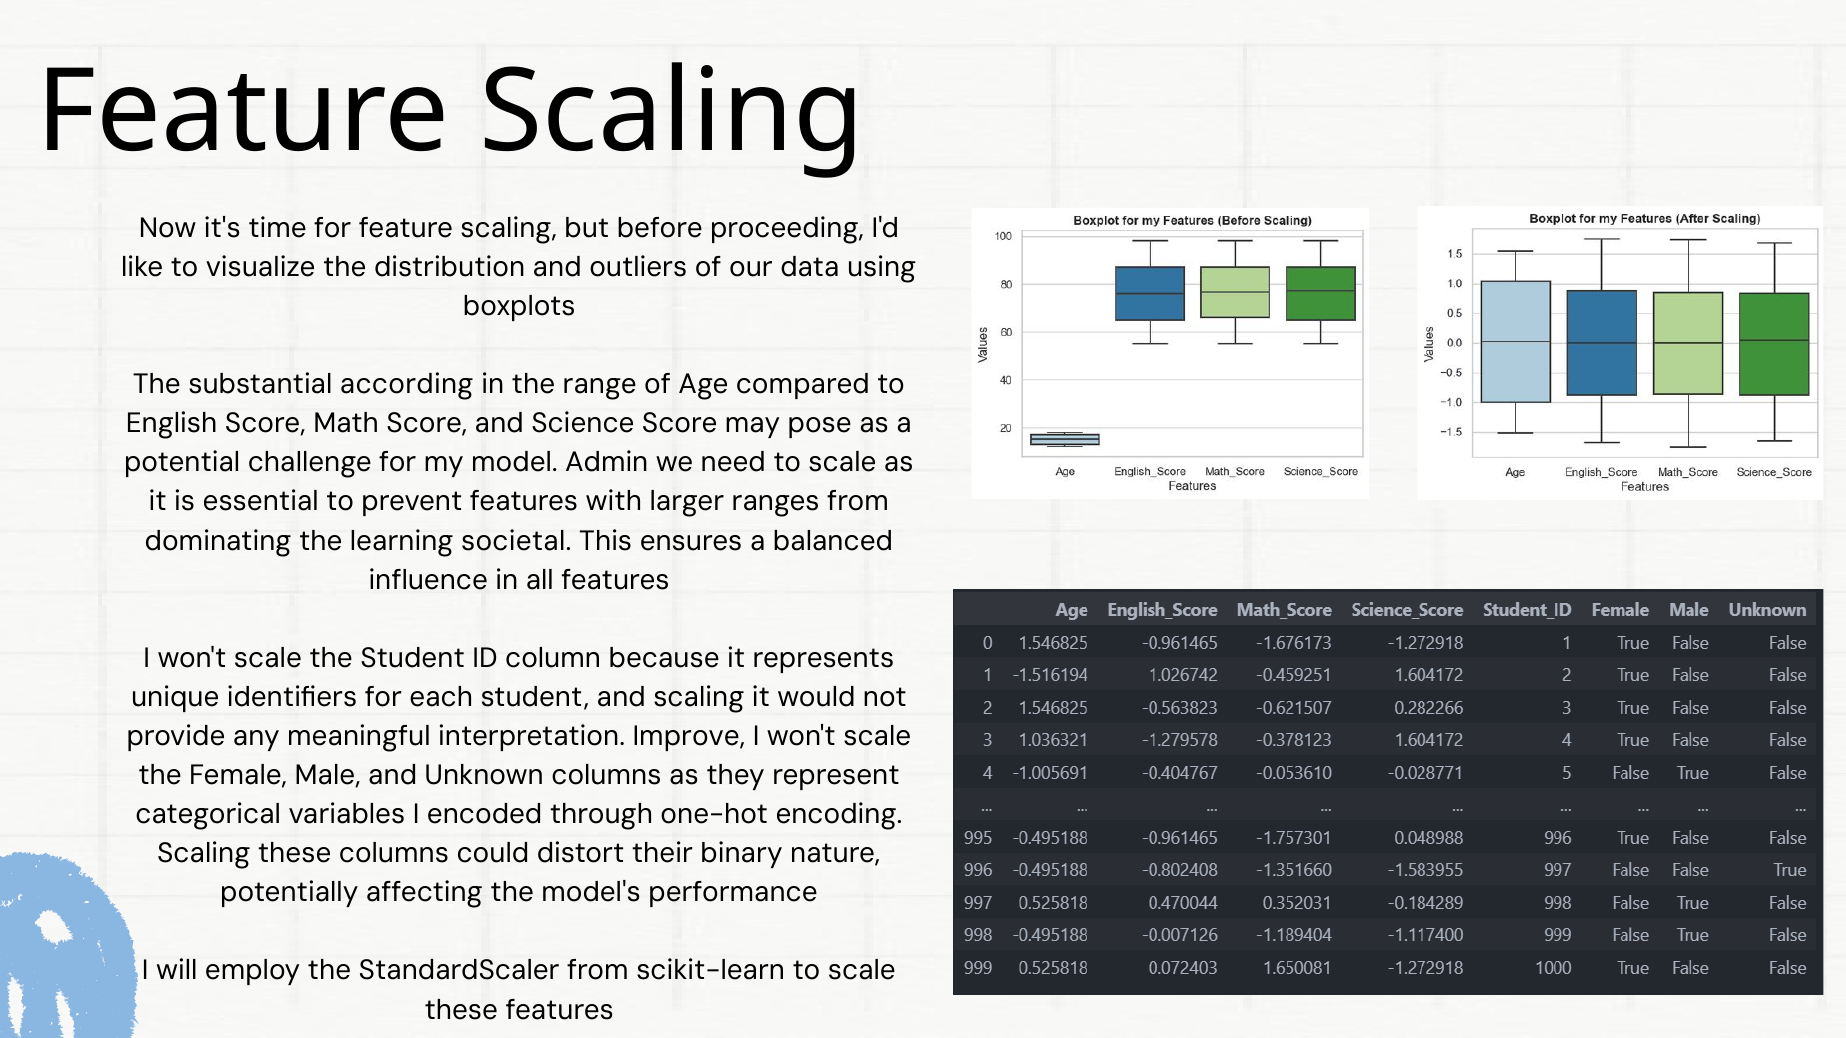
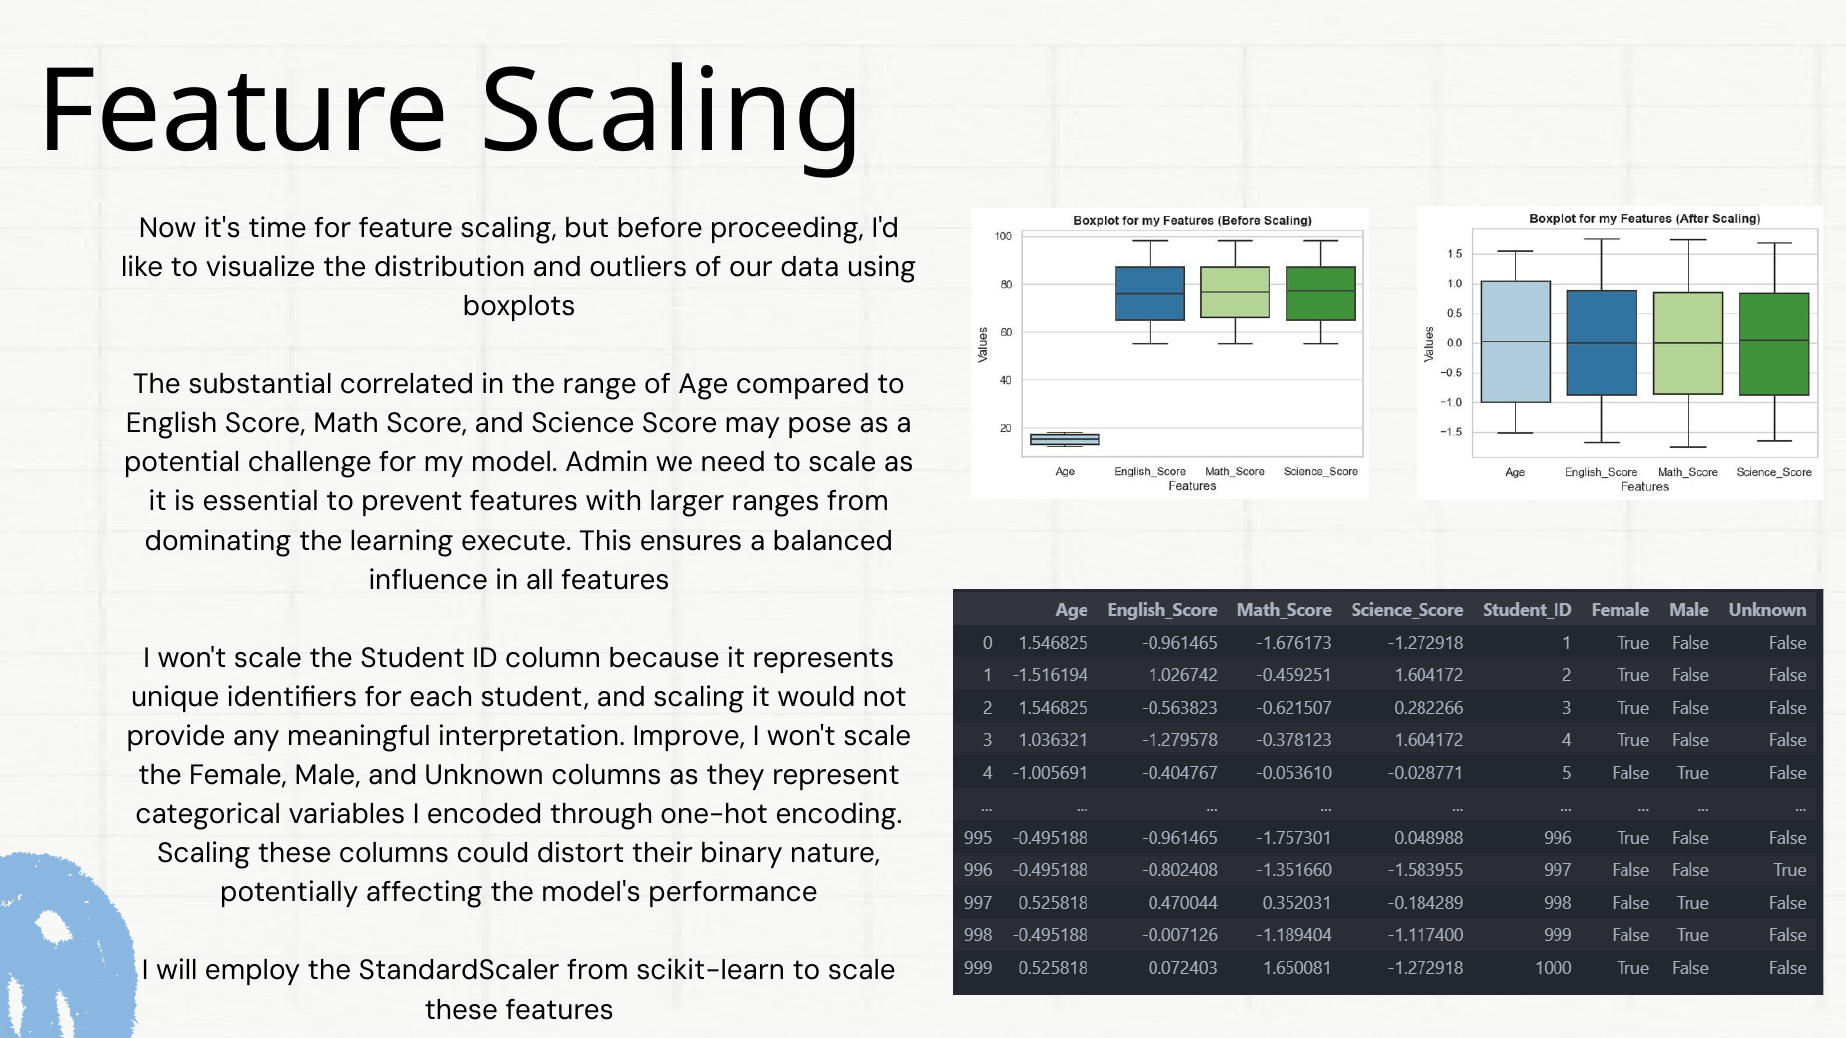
according: according -> correlated (407, 385)
societal: societal -> execute (516, 541)
